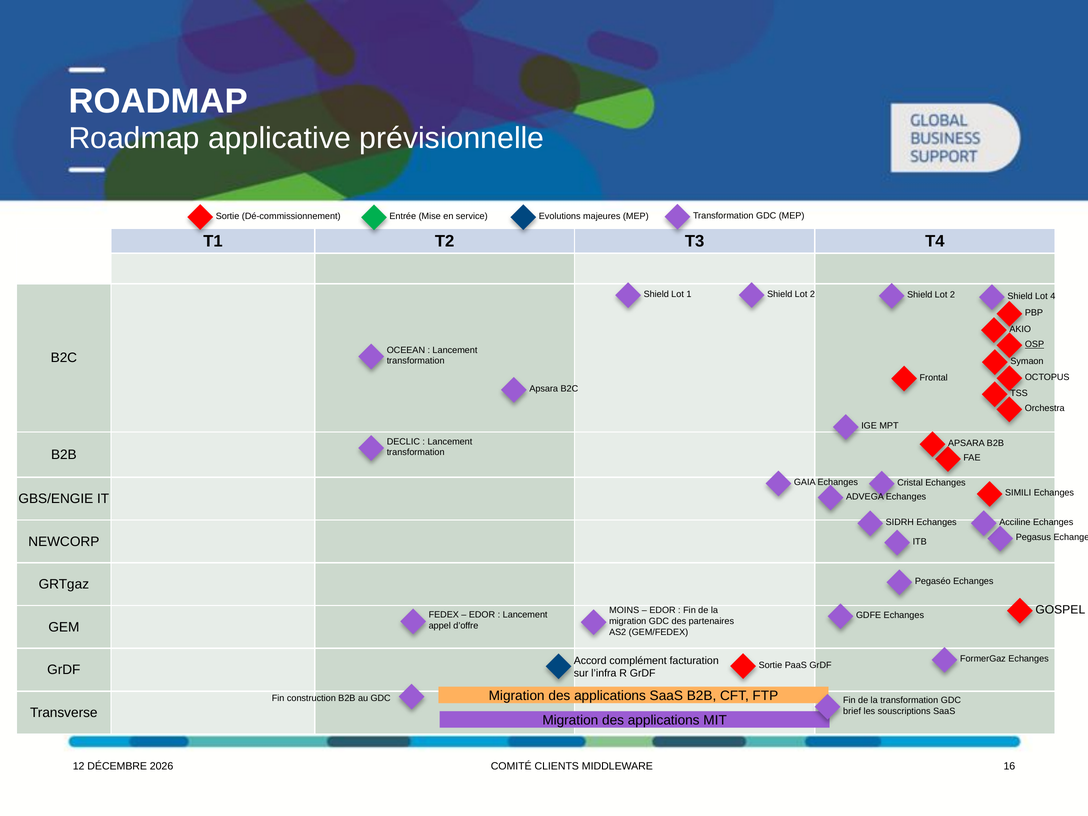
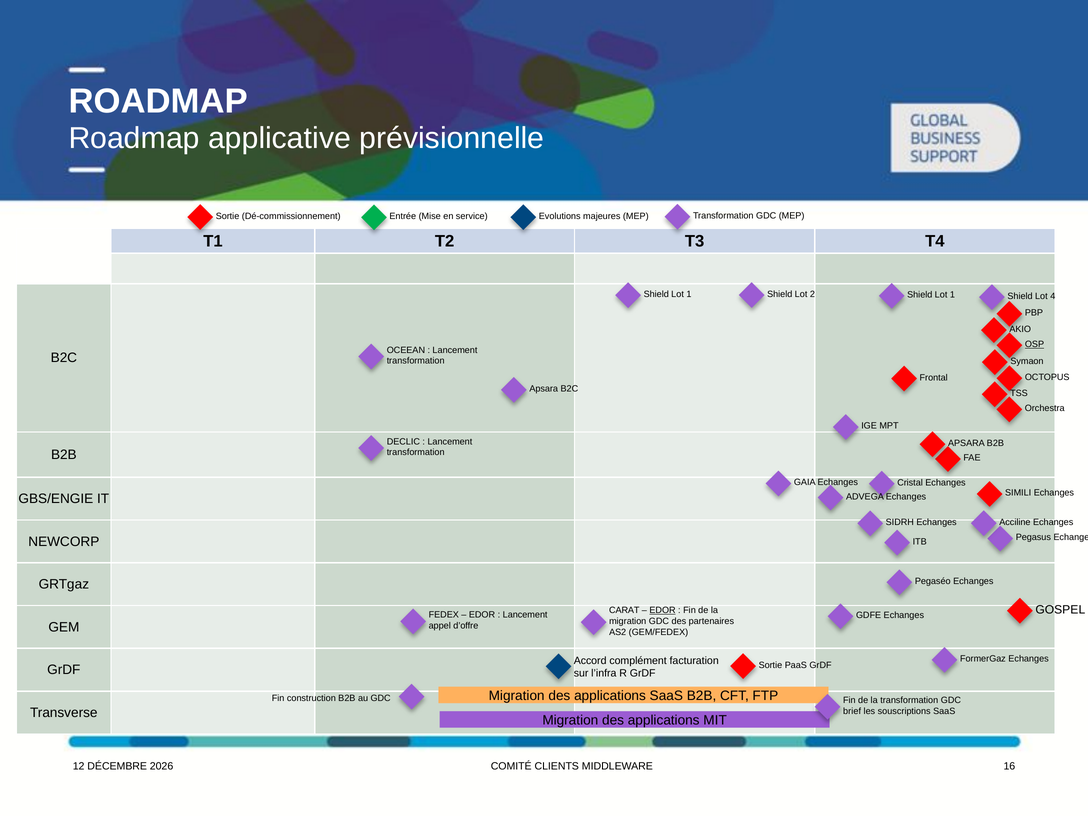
2 Shield Lot 2: 2 -> 1 (953, 295)
MOINS: MOINS -> CARAT (624, 610)
EDOR underline: none -> present (663, 610)
